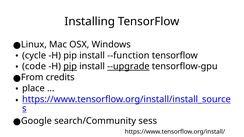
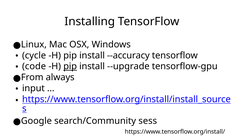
--function: --function -> --accuracy (128, 56)
--upgrade underline: present -> none (128, 67)
credits: credits -> always (60, 77)
place: place -> input (33, 88)
